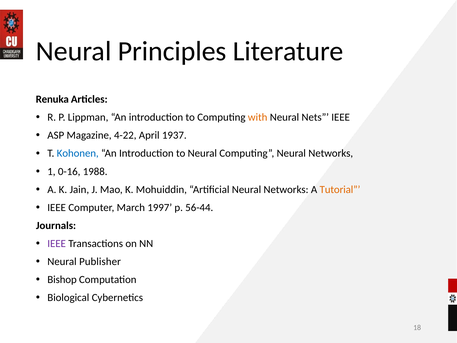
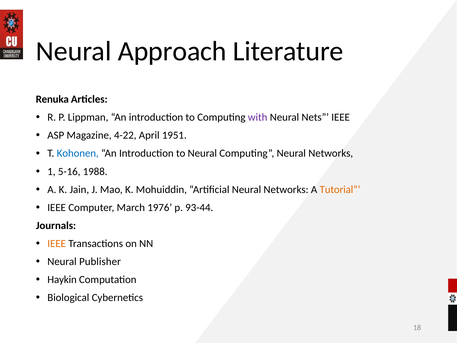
Principles: Principles -> Approach (172, 51)
with colour: orange -> purple (258, 117)
1937: 1937 -> 1951 (174, 135)
0-16: 0-16 -> 5-16 (69, 171)
1997: 1997 -> 1976 (160, 207)
56-44: 56-44 -> 93-44 (199, 207)
IEEE colour: purple -> orange (57, 243)
Bishop: Bishop -> Haykin (62, 279)
